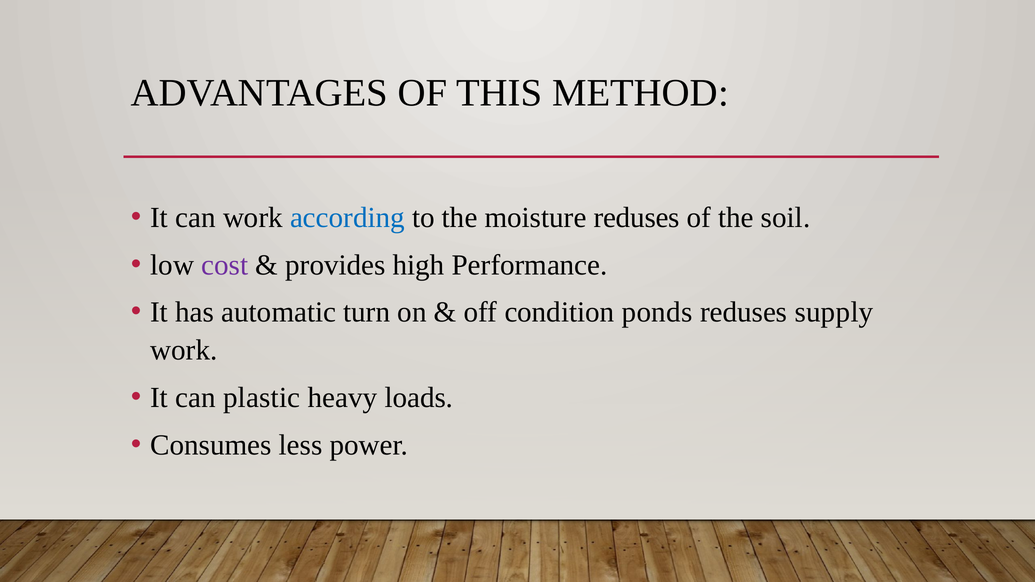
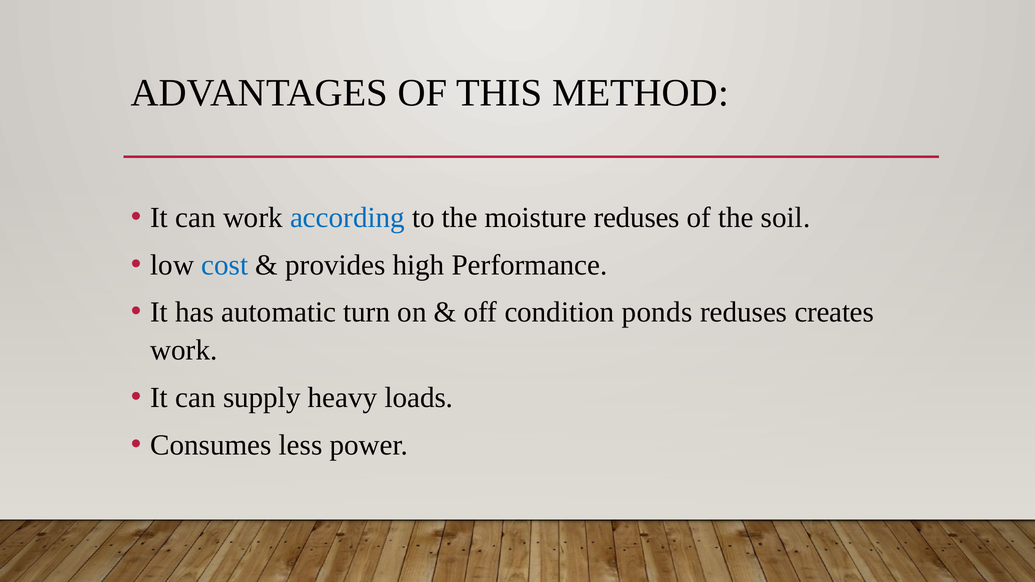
cost colour: purple -> blue (225, 265)
supply: supply -> creates (834, 312)
plastic: plastic -> supply (262, 398)
